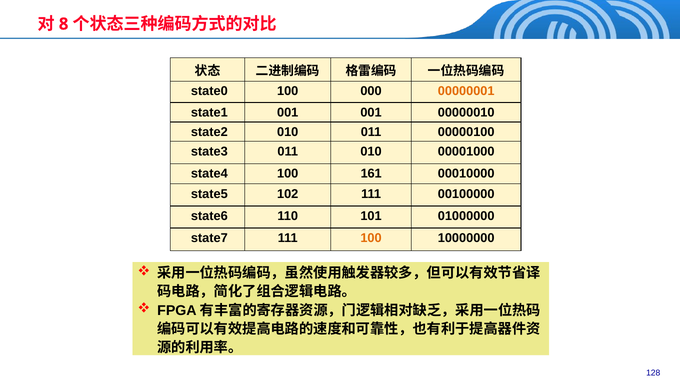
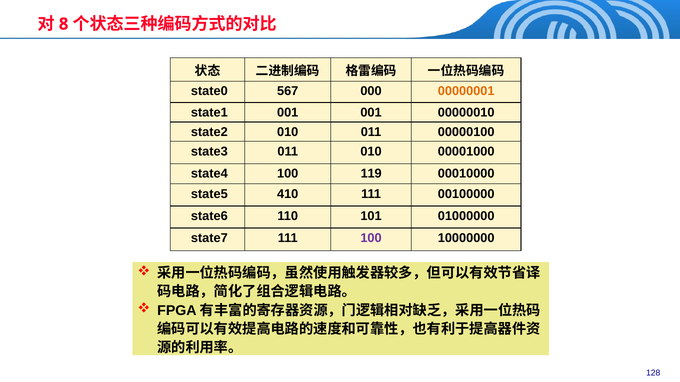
state0 100: 100 -> 567 (288, 91)
161: 161 -> 119 (371, 174)
102: 102 -> 410 (288, 194)
100 colour: orange -> purple (371, 238)
